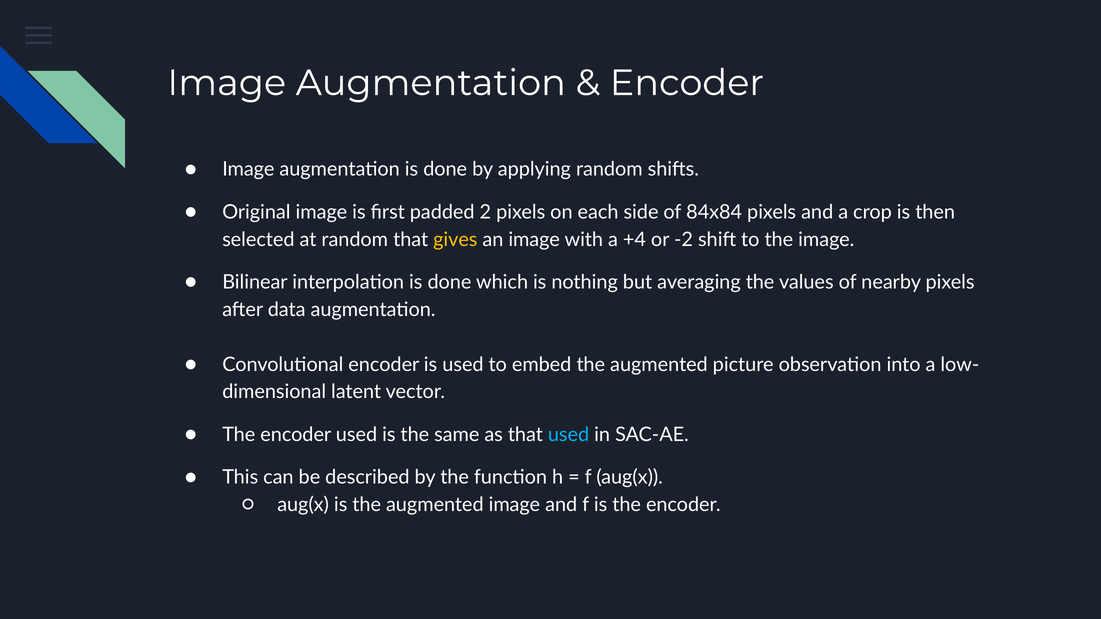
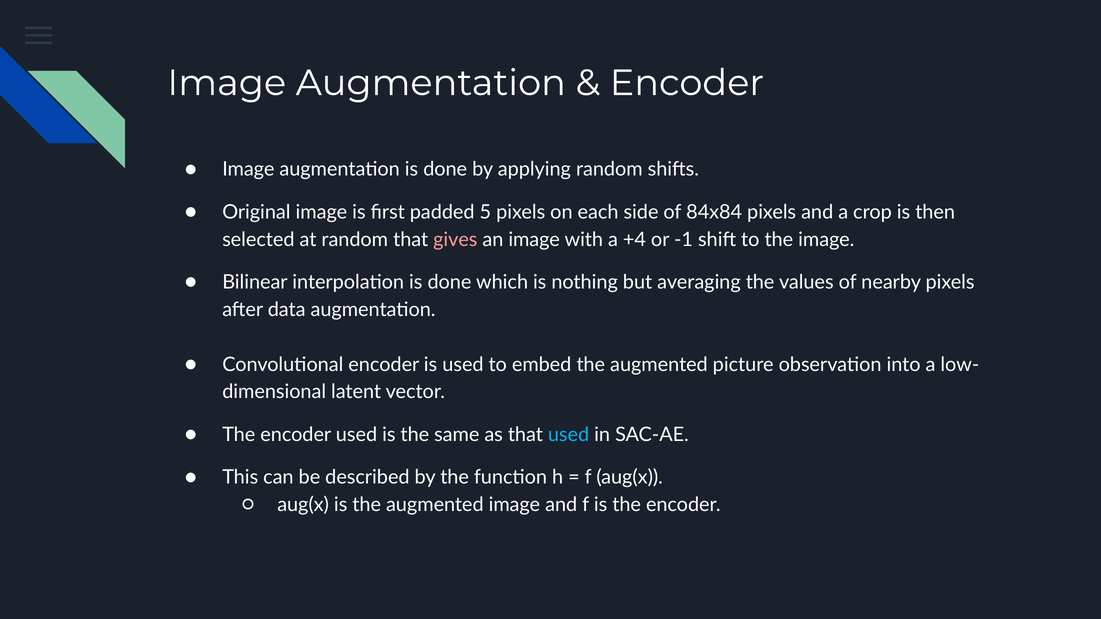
2: 2 -> 5 (485, 212)
gives colour: yellow -> pink (455, 240)
-2: -2 -> -1 (684, 240)
